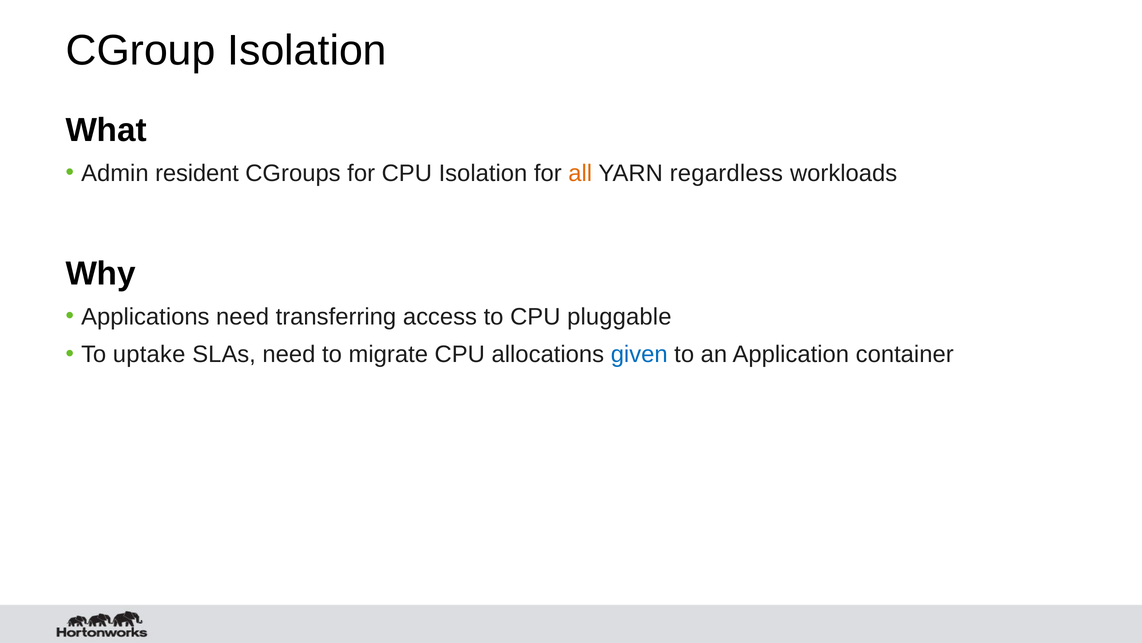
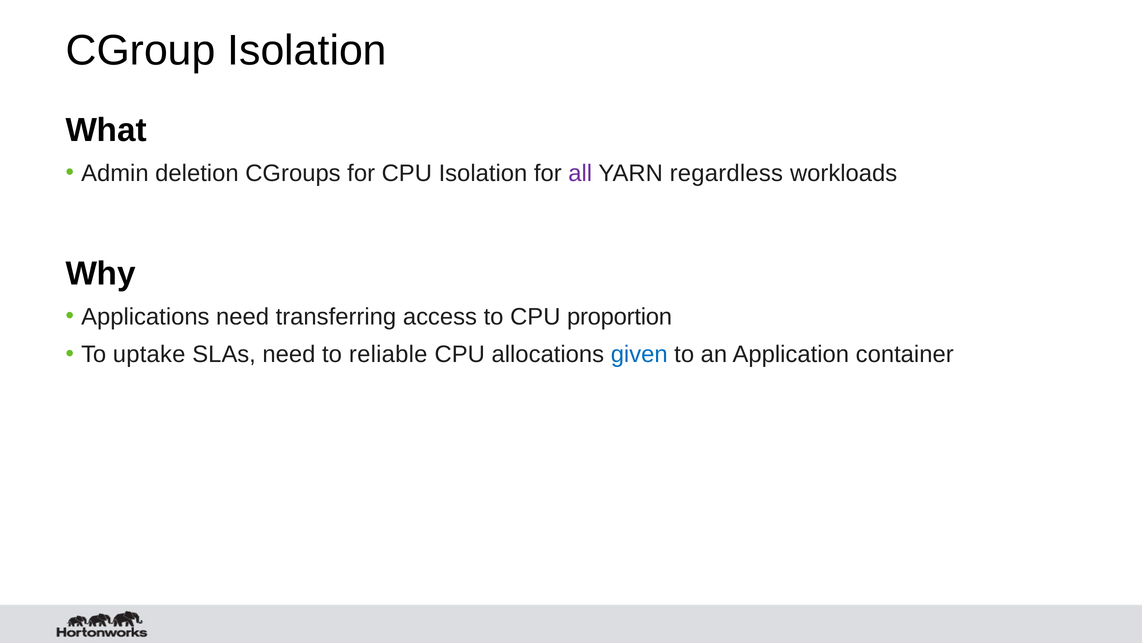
resident: resident -> deletion (197, 173)
all colour: orange -> purple (580, 173)
pluggable: pluggable -> proportion (620, 316)
migrate: migrate -> reliable (388, 354)
